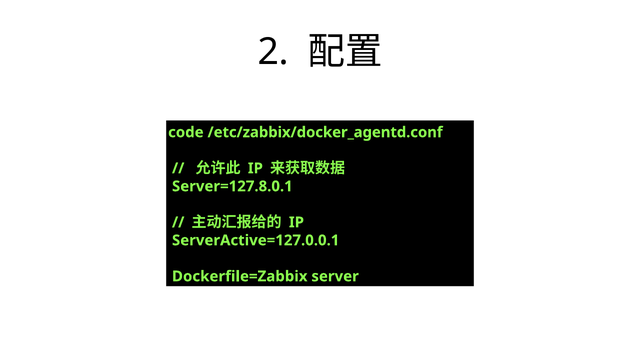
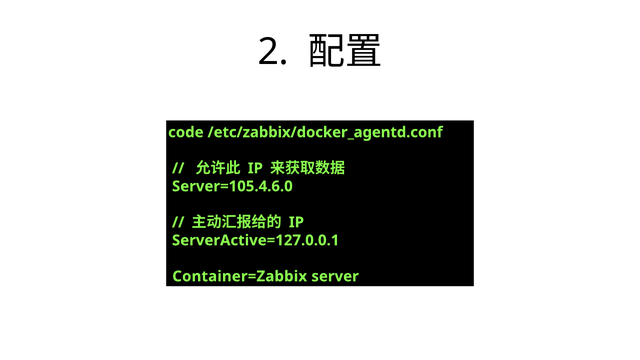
Server=127.8.0.1: Server=127.8.0.1 -> Server=105.4.6.0 (232, 186)
Dockerfile=Zabbix: Dockerfile=Zabbix -> Container=Zabbix (240, 276)
